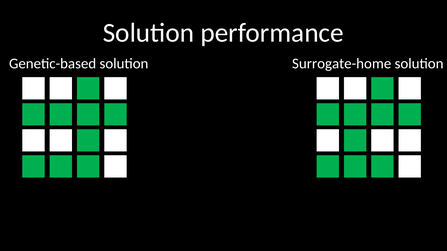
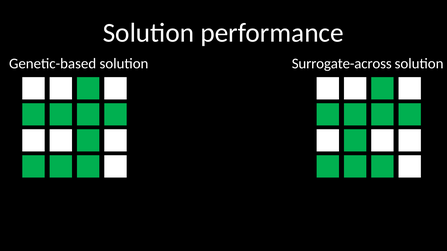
Surrogate-home: Surrogate-home -> Surrogate-across (342, 64)
